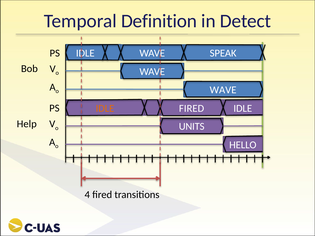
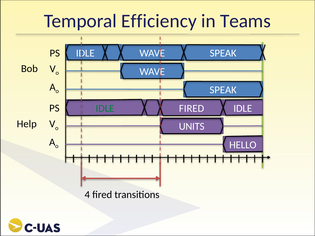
Definition: Definition -> Efficiency (159, 21)
Detect: Detect -> Teams (245, 21)
WAVE: WAVE -> SPEAK (223, 90)
IDLE colour: orange -> green (105, 108)
